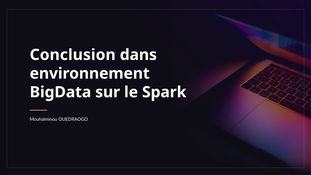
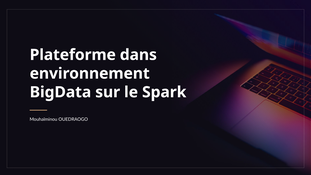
Conclusion: Conclusion -> Plateforme (73, 55)
